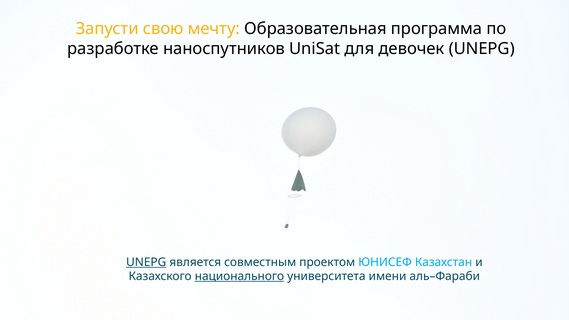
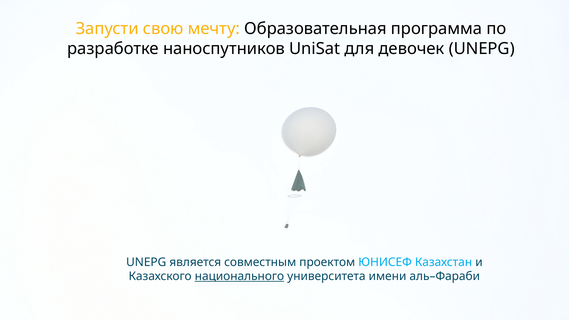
UNEPG underline: present -> none (146, 262)
